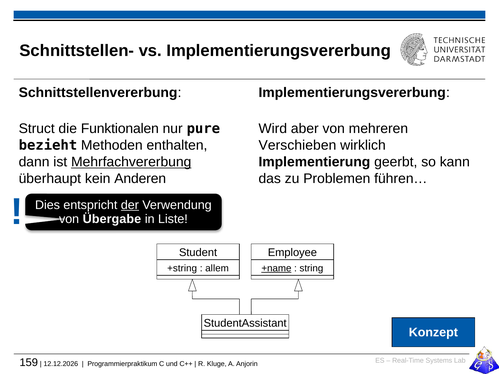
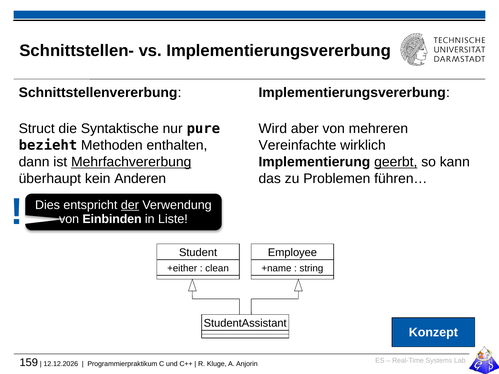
Funktionalen: Funktionalen -> Syntaktische (120, 129)
Verschieben: Verschieben -> Vereinfachte (297, 145)
geerbt underline: none -> present (396, 162)
Übergabe: Übergabe -> Einbinden (112, 219)
+string: +string -> +either (182, 268)
allem: allem -> clean (217, 268)
+name underline: present -> none (276, 268)
